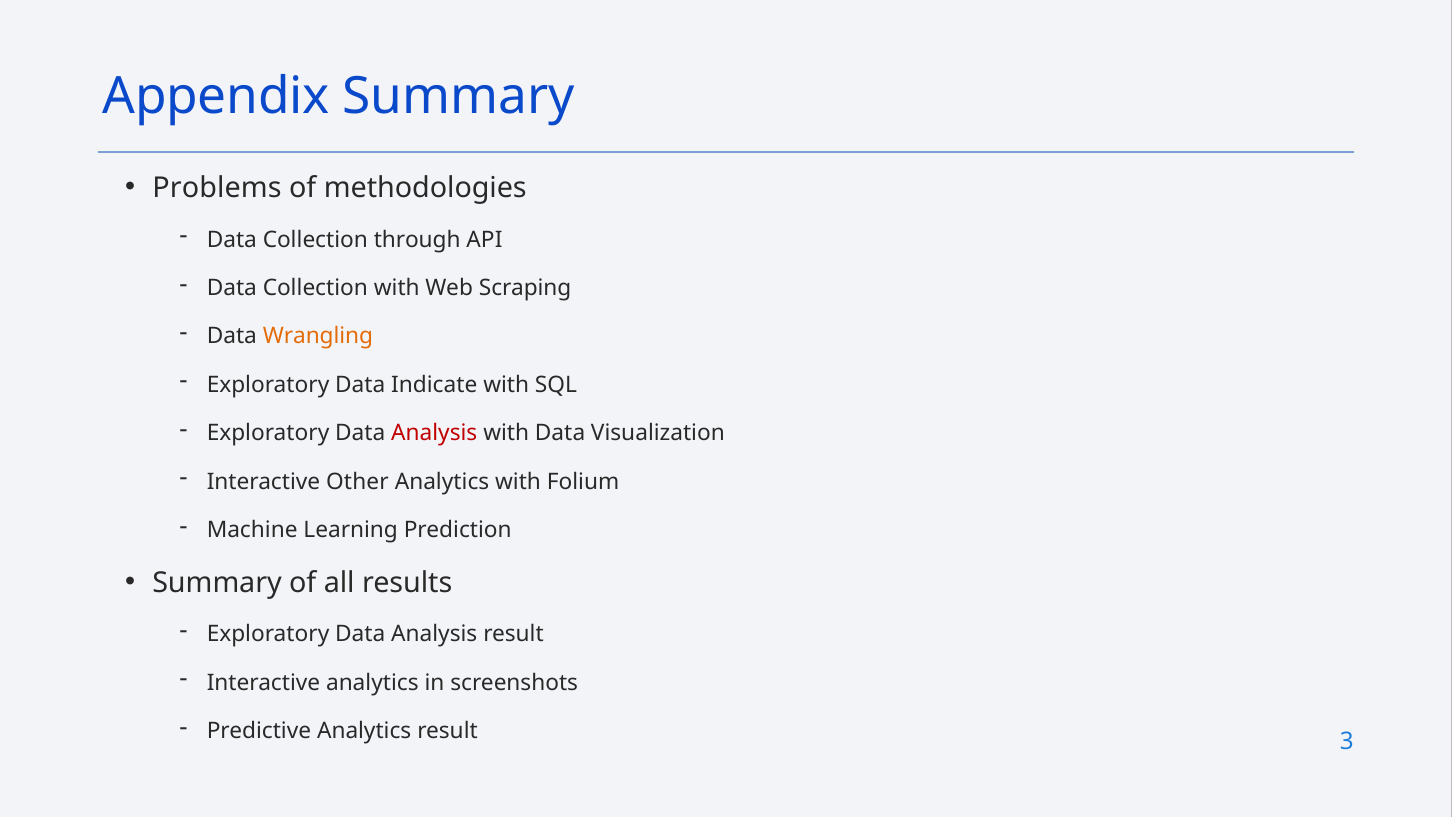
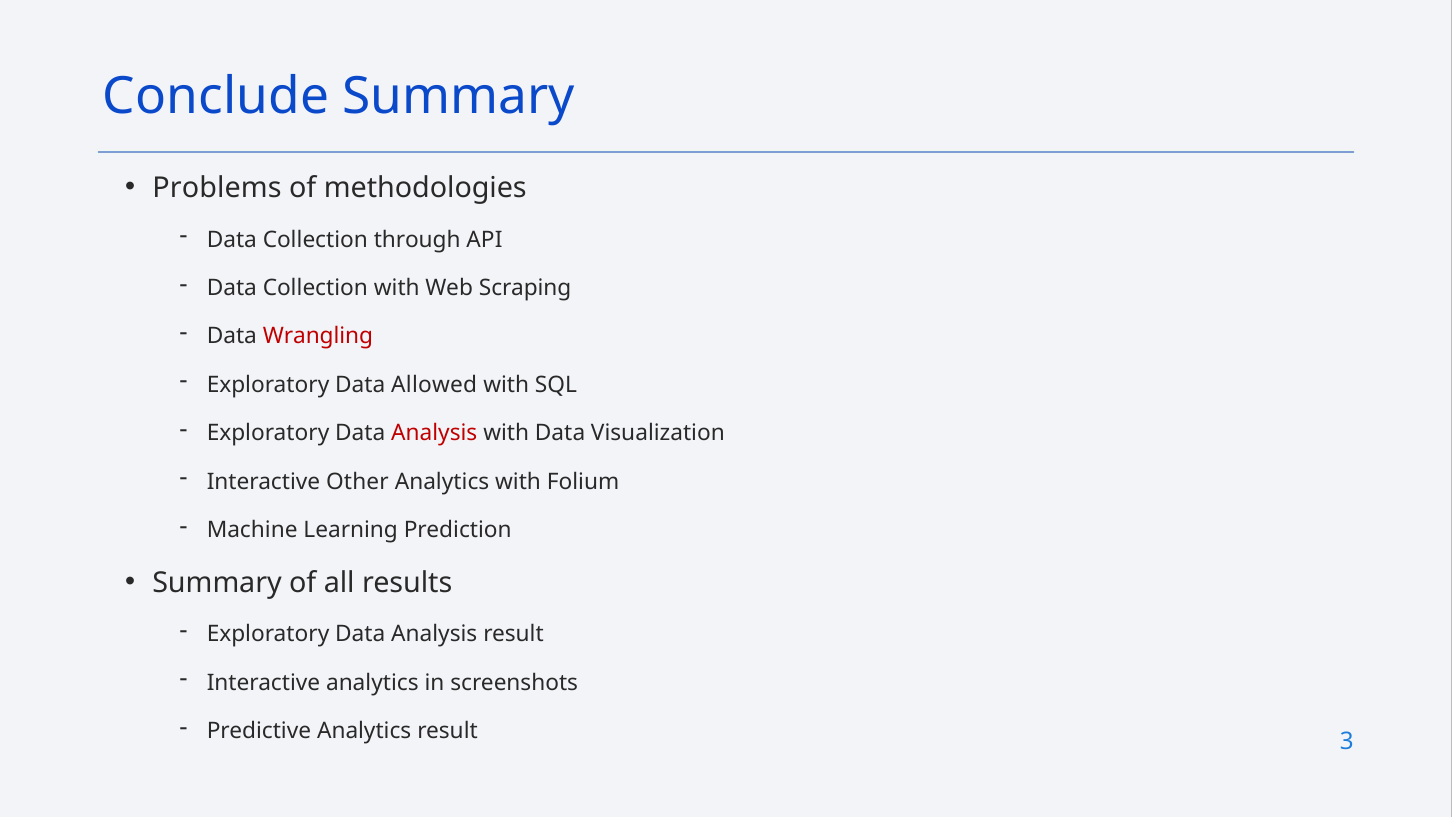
Appendix: Appendix -> Conclude (216, 97)
Wrangling colour: orange -> red (318, 336)
Indicate: Indicate -> Allowed (434, 385)
